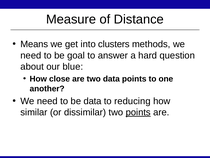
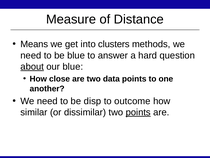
be goal: goal -> blue (76, 55)
about underline: none -> present (32, 66)
be data: data -> disp (92, 101)
reducing: reducing -> outcome (132, 101)
